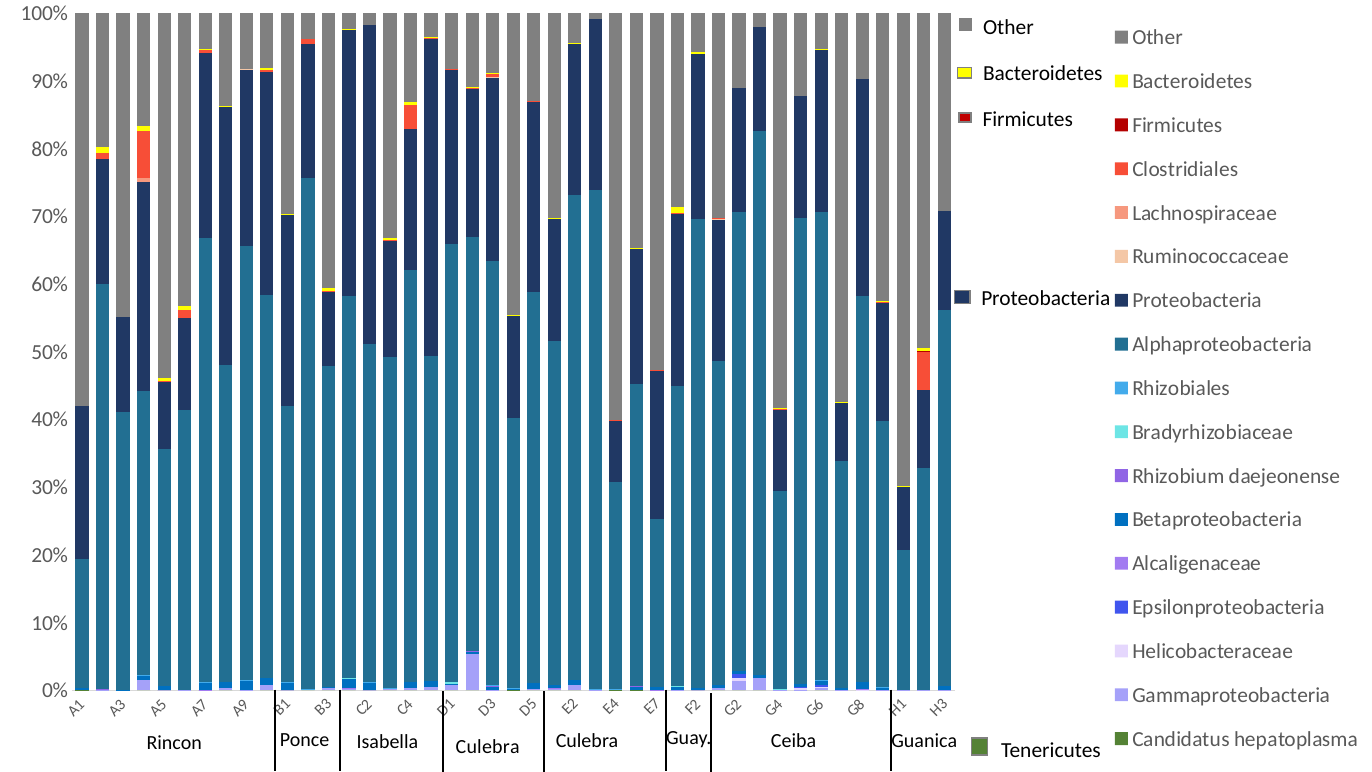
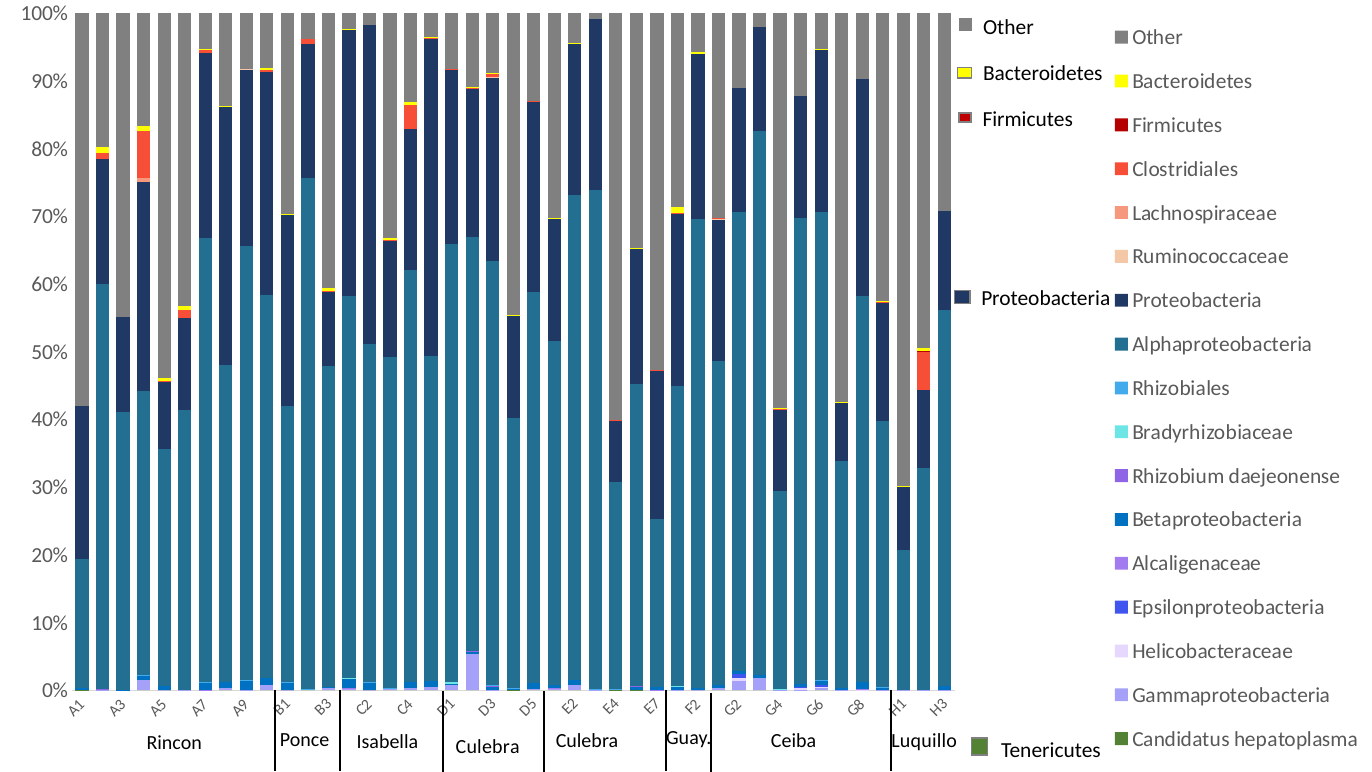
Guanica: Guanica -> Luquillo (924, 740)
